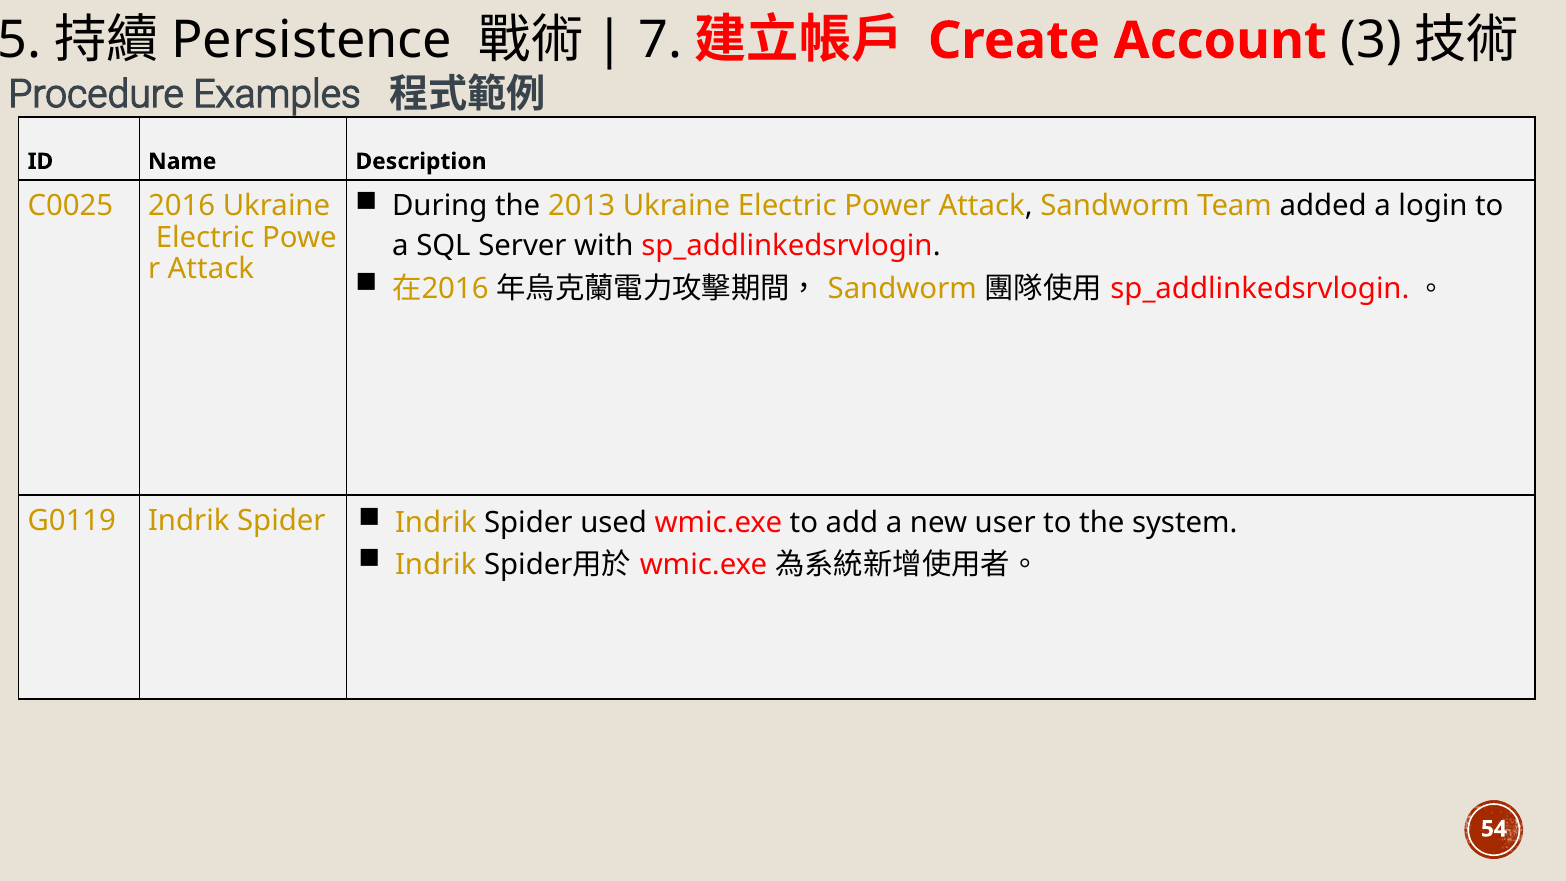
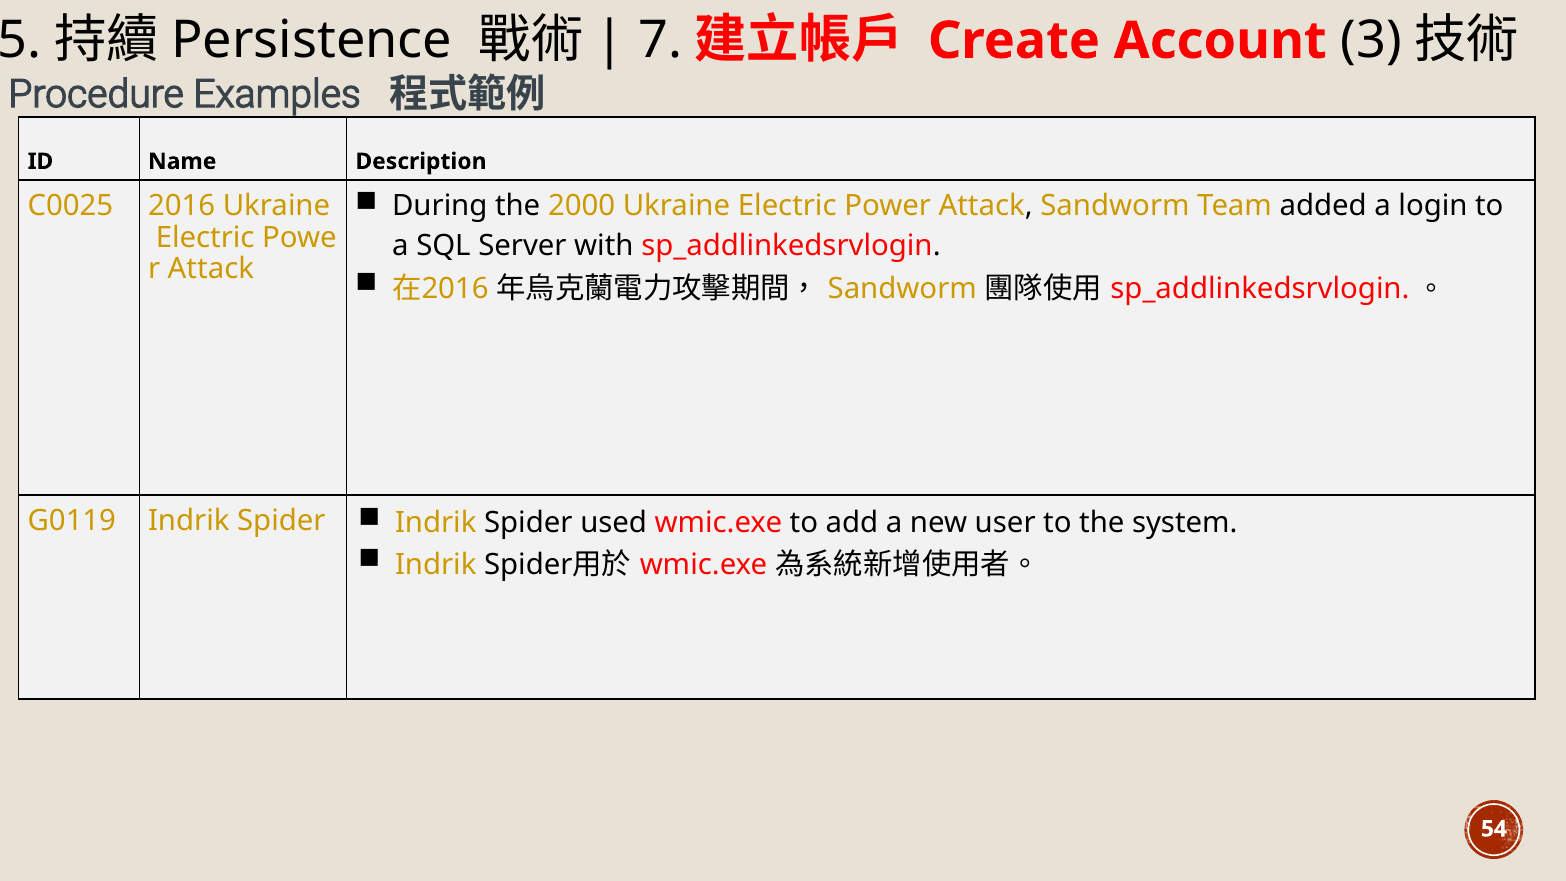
2013: 2013 -> 2000 (582, 206)
